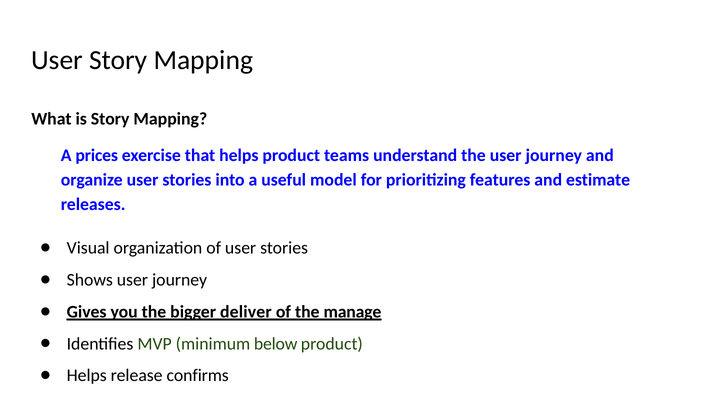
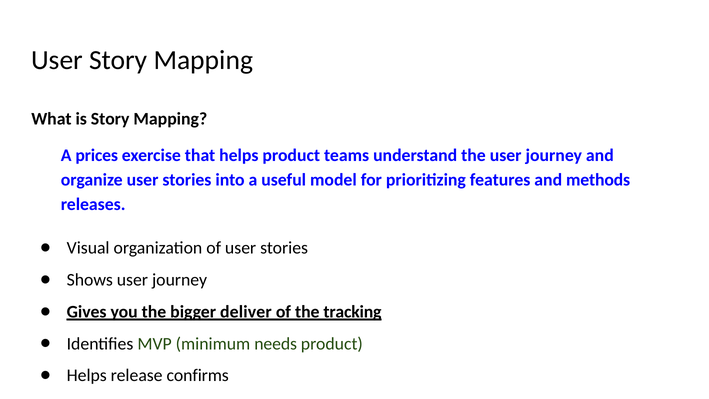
estimate: estimate -> methods (598, 180)
manage: manage -> tracking (352, 312)
below: below -> needs (276, 344)
